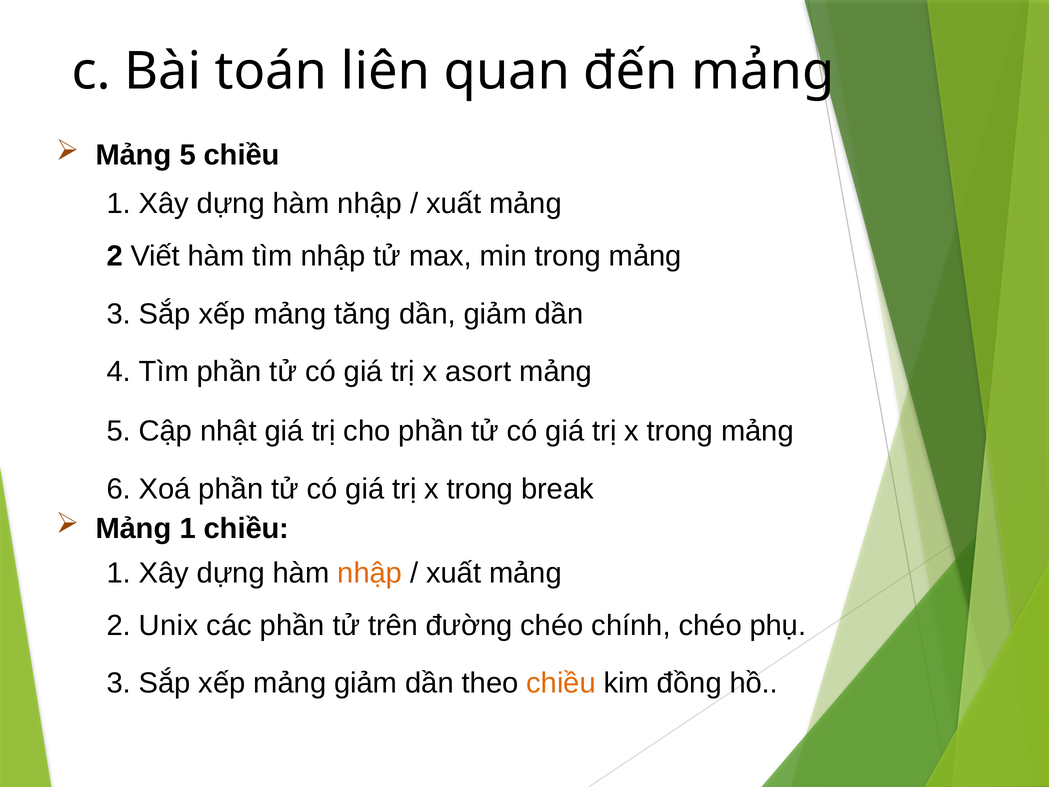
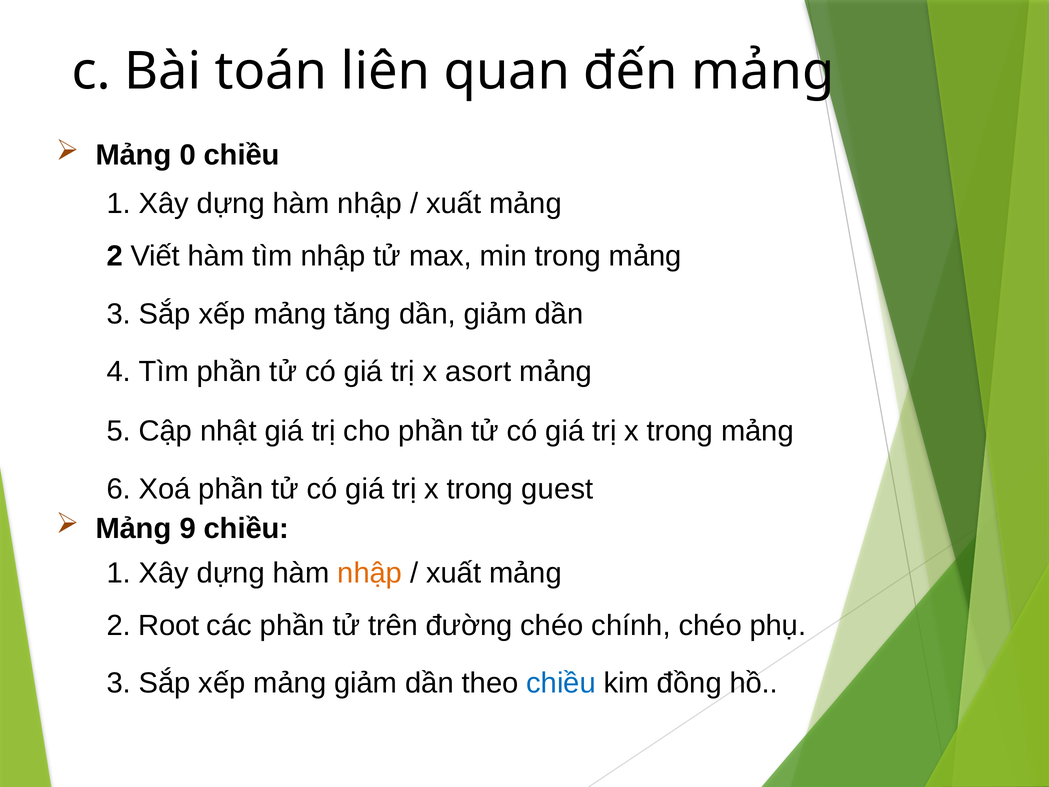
5: 5 -> 0 (188, 155)
break: break -> guest (557, 489)
Mảng 1: 1 -> 9 (188, 528)
Unix: Unix -> Root (169, 625)
chiều colour: orange -> blue (561, 683)
